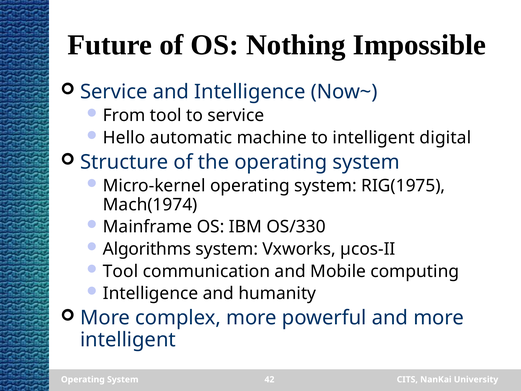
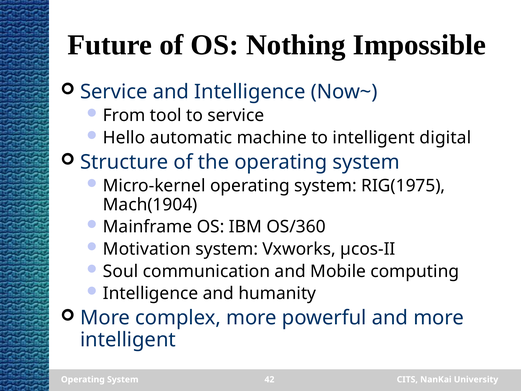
Mach(1974: Mach(1974 -> Mach(1904 (150, 205)
OS/330: OS/330 -> OS/360 (296, 227)
Algorithms: Algorithms -> Motivation (147, 249)
Tool: Tool -> Soul (121, 271)
